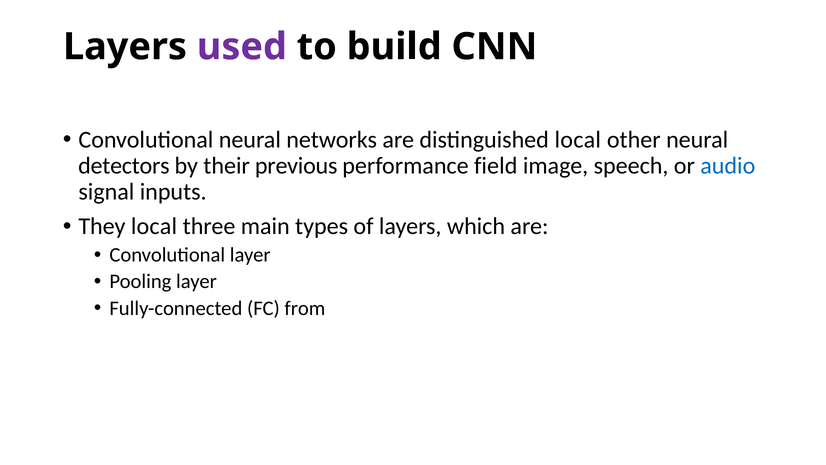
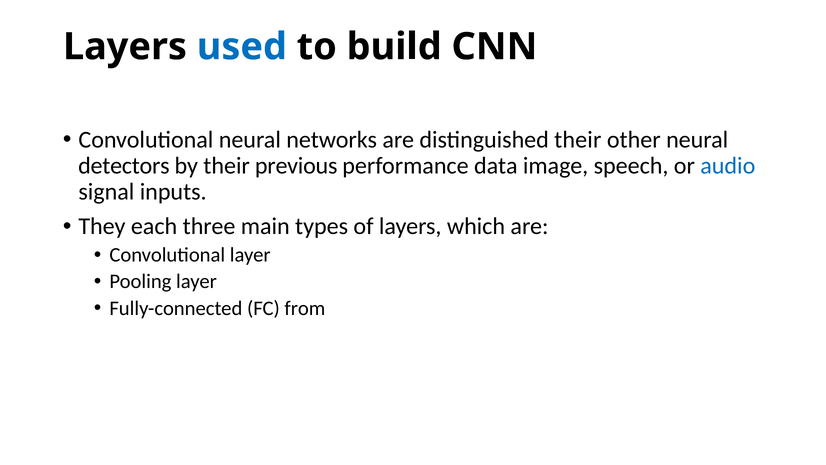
used colour: purple -> blue (242, 47)
distinguished local: local -> their (578, 140)
field: field -> data (496, 166)
They local: local -> each (154, 226)
